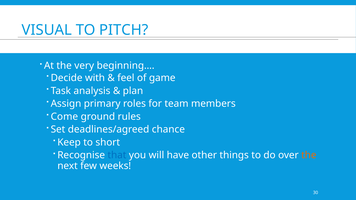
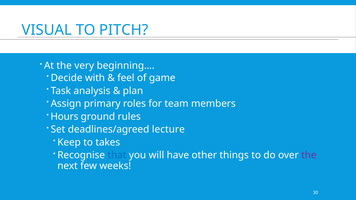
Come: Come -> Hours (64, 117)
chance: chance -> lecture (168, 130)
short: short -> takes (108, 143)
the colour: orange -> purple (309, 155)
